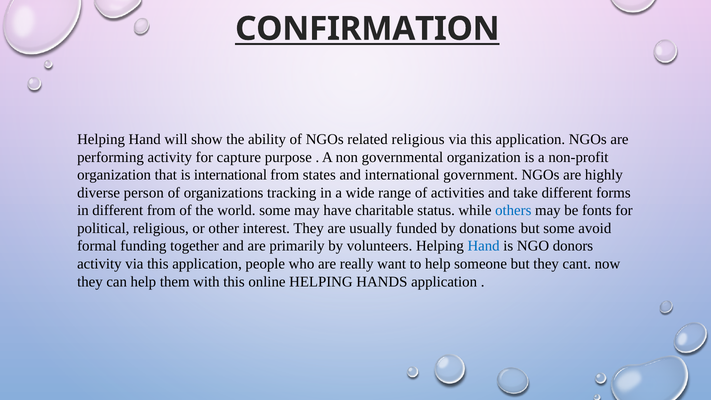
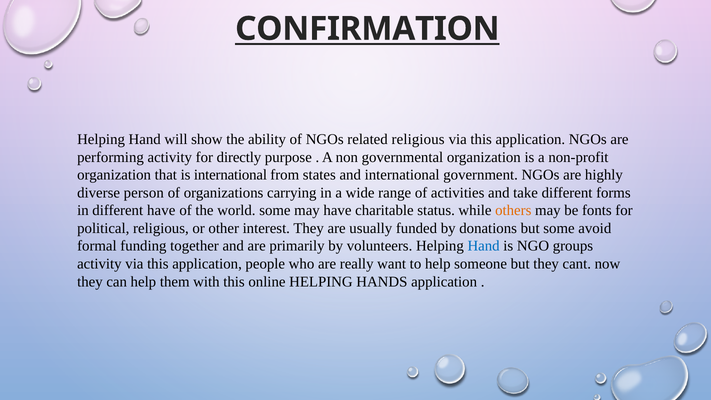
capture: capture -> directly (239, 157)
tracking: tracking -> carrying (292, 193)
different from: from -> have (161, 210)
others colour: blue -> orange (513, 210)
donors: donors -> groups (573, 246)
